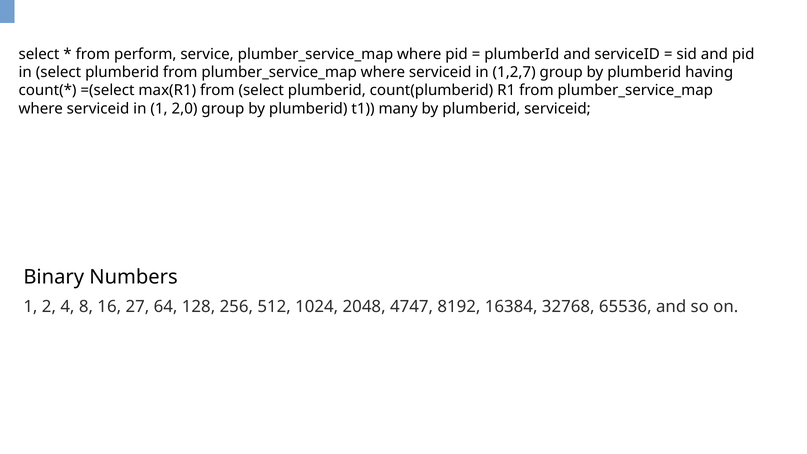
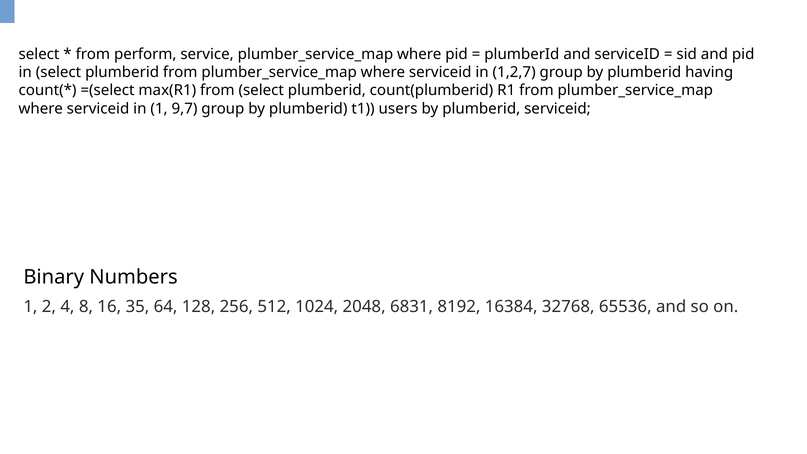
2,0: 2,0 -> 9,7 (185, 109)
many: many -> users (398, 109)
27: 27 -> 35 (137, 307)
4747: 4747 -> 6831 (412, 307)
